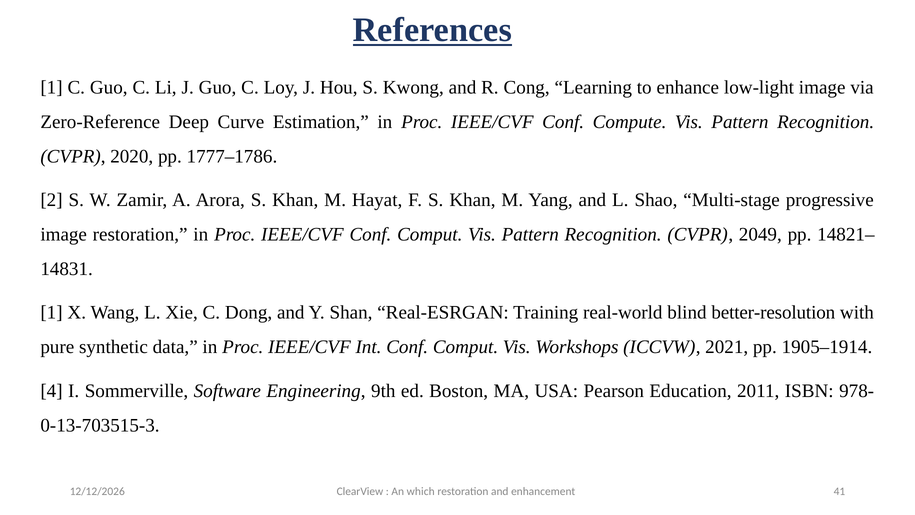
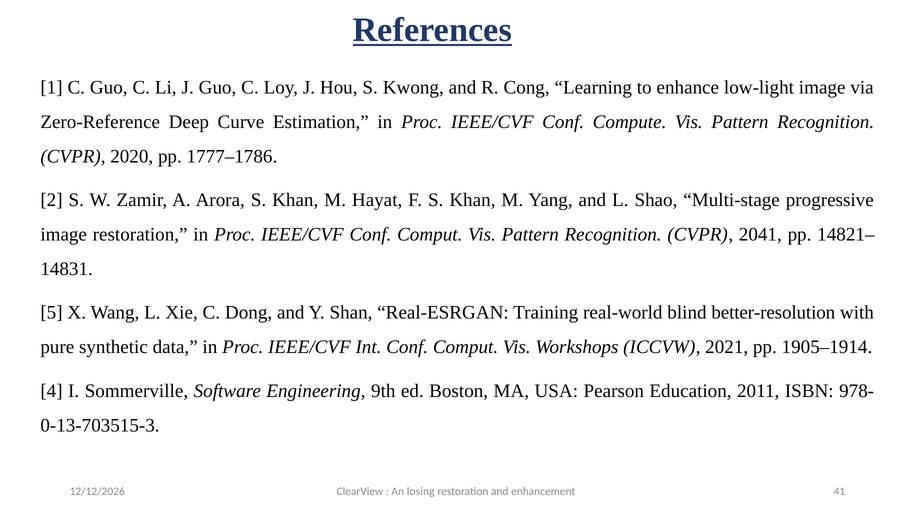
2049: 2049 -> 2041 (760, 234)
1: 1 -> 5 (52, 312)
which: which -> losing (421, 491)
